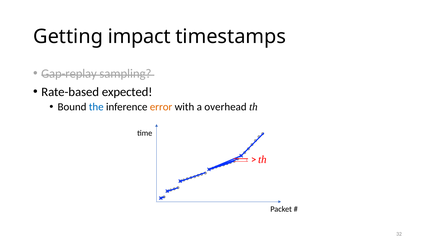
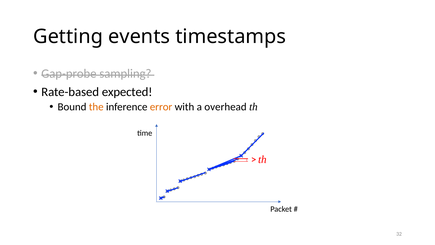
impact: impact -> events (139, 37)
Gap-replay: Gap-replay -> Gap-probe (69, 74)
the colour: blue -> orange (96, 107)
